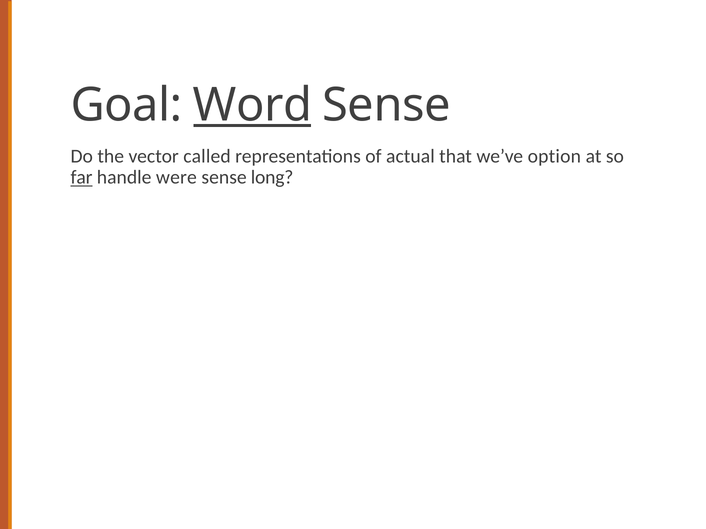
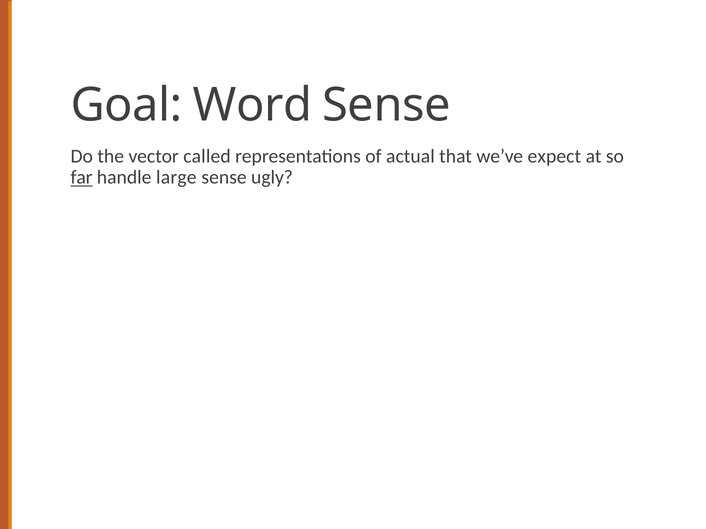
Word underline: present -> none (253, 105)
option: option -> expect (554, 157)
were: were -> large (176, 178)
long: long -> ugly (272, 178)
